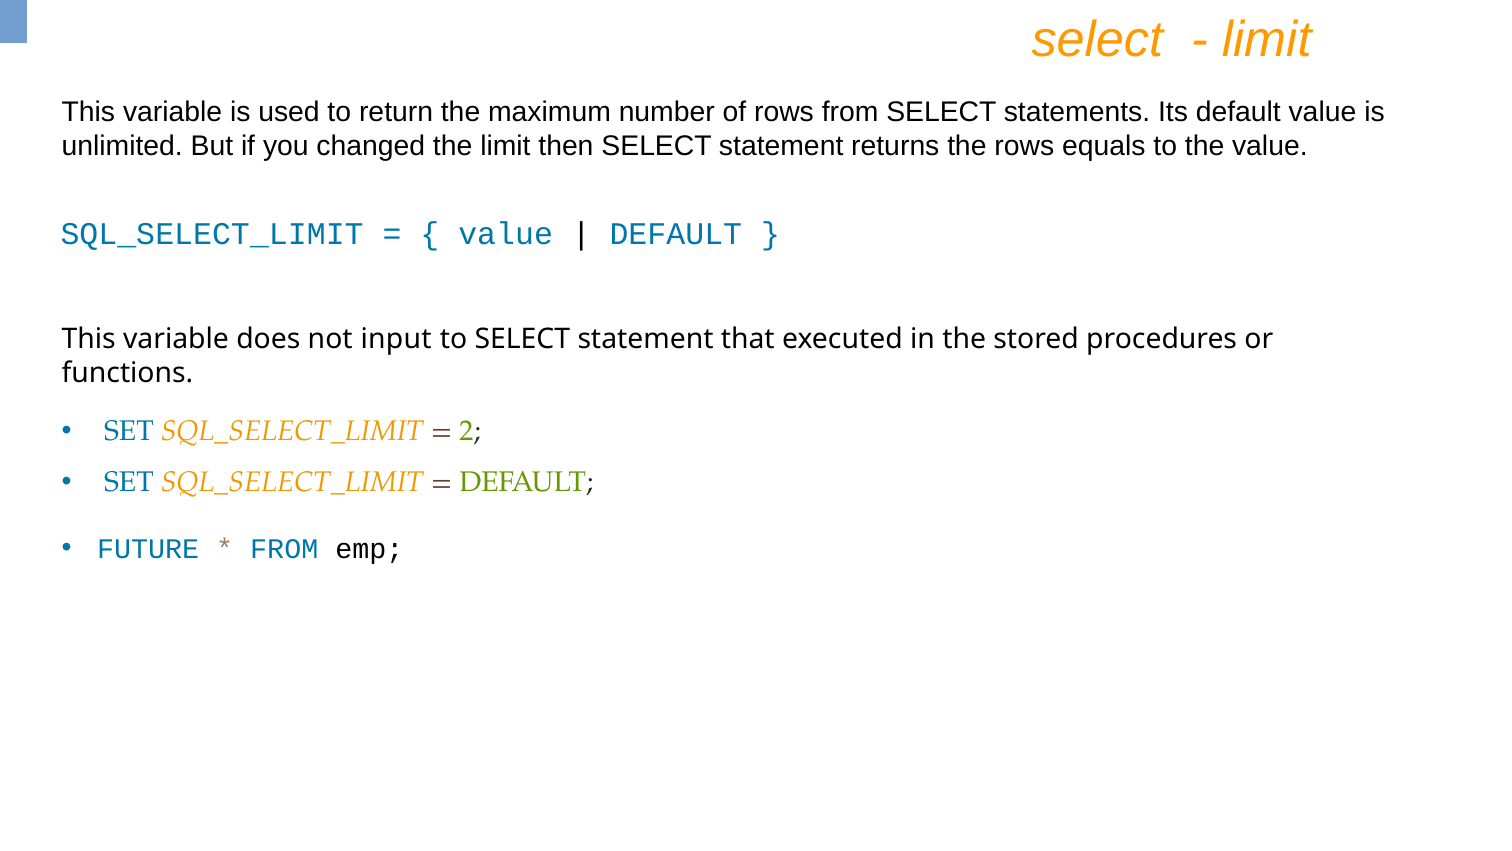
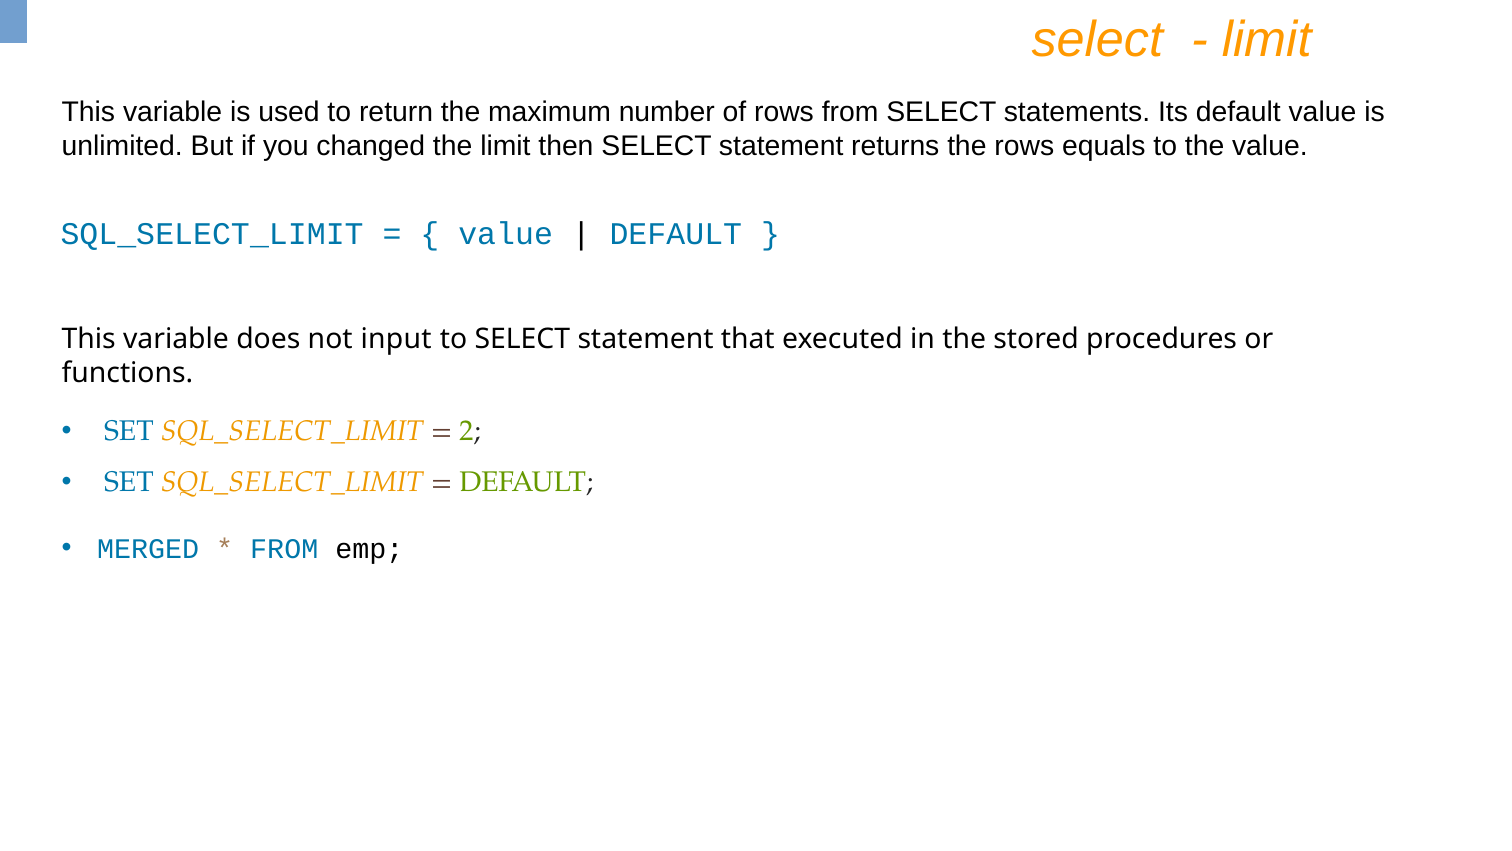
FUTURE: FUTURE -> MERGED (148, 549)
